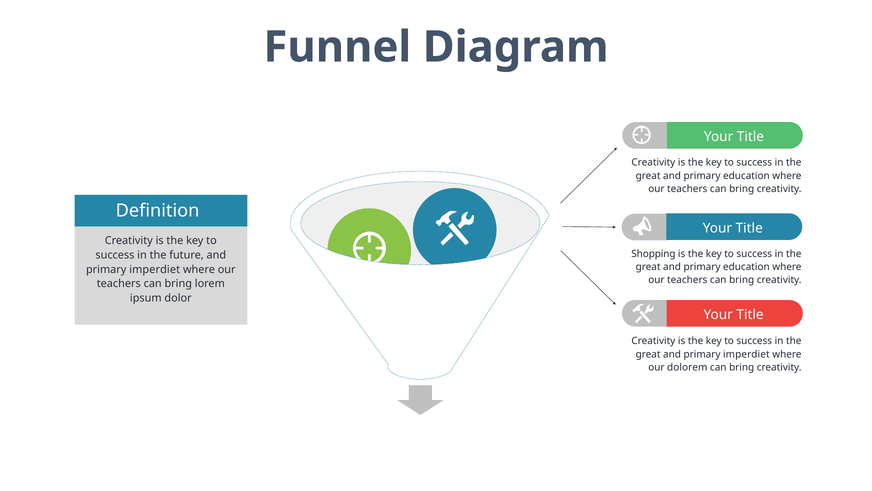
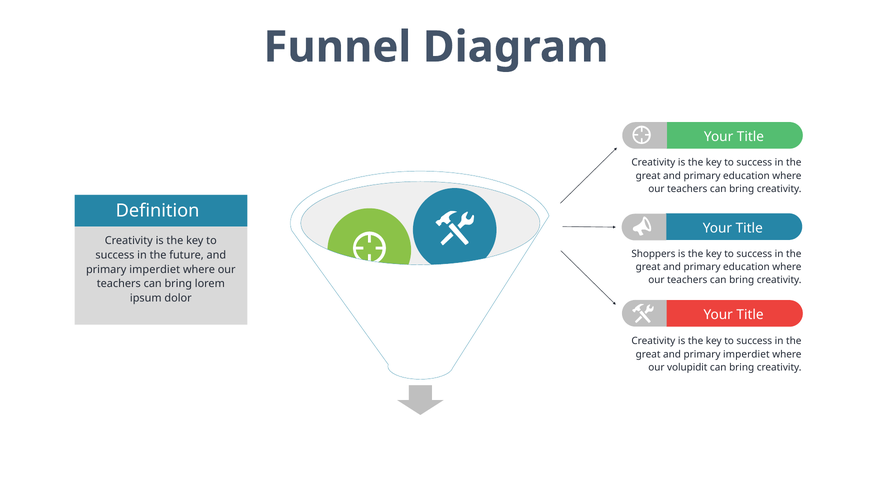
Shopping: Shopping -> Shoppers (653, 254)
dolorem: dolorem -> volupidit (687, 367)
